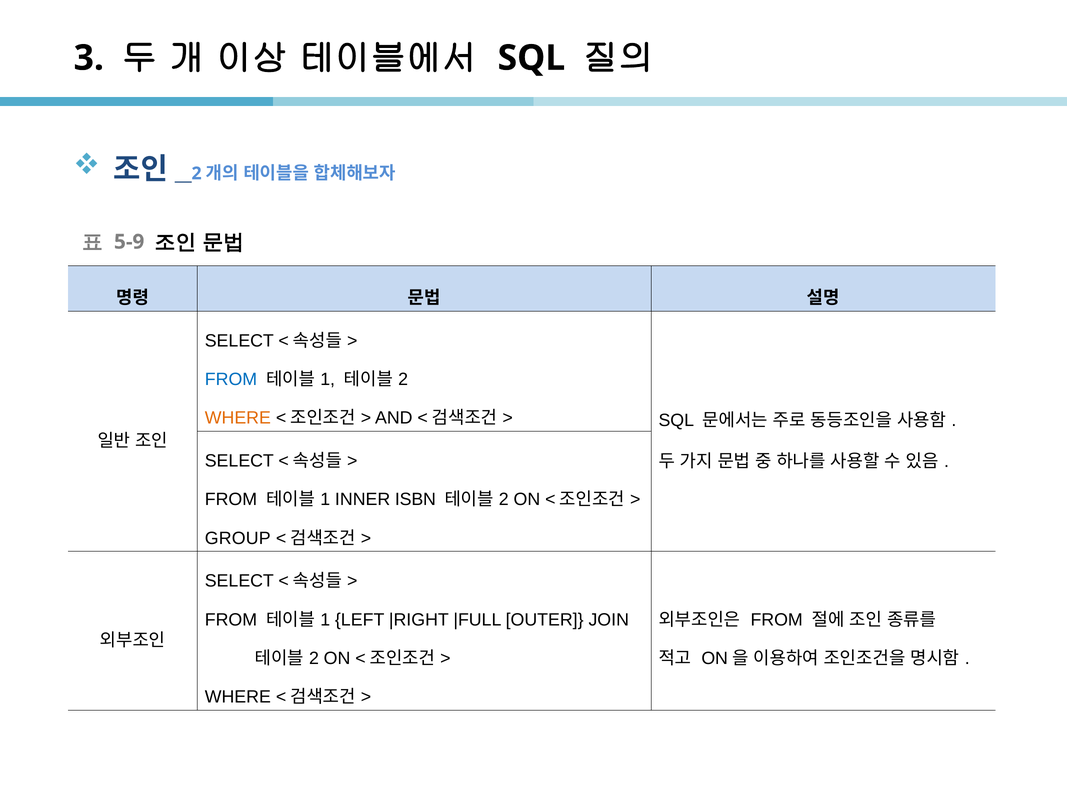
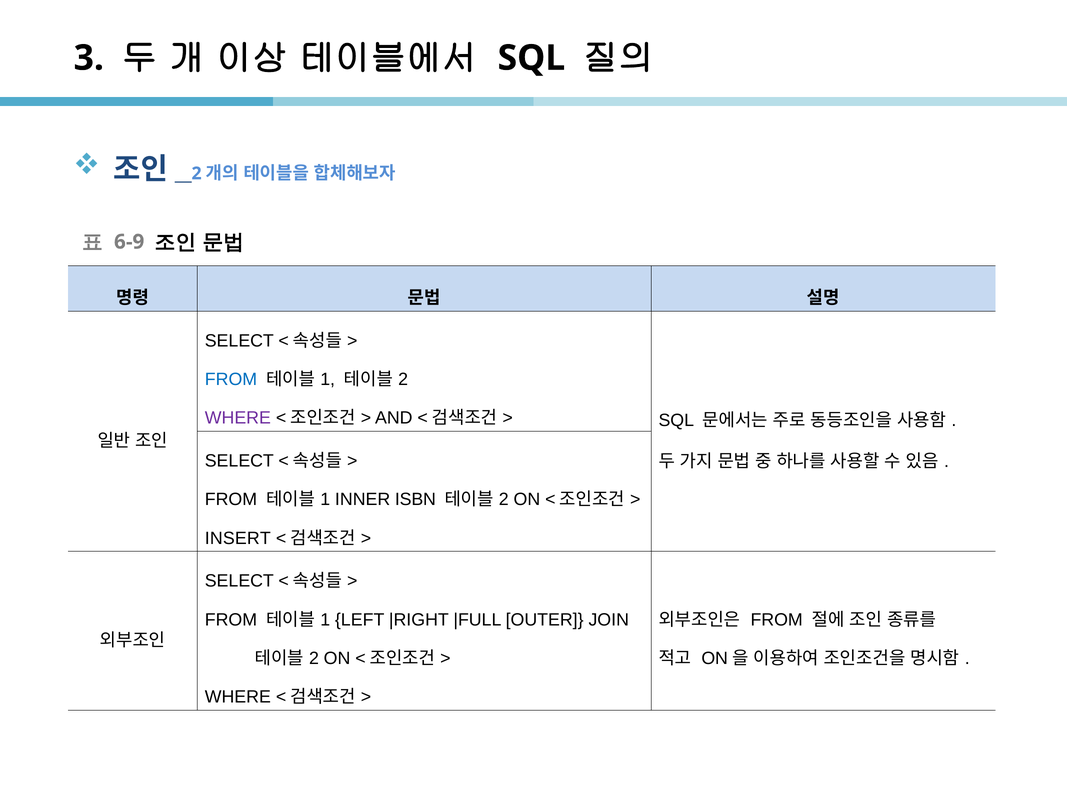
5-9: 5-9 -> 6-9 (129, 242)
WHERE colour: orange -> purple (238, 418)
GROUP: GROUP -> INSERT (238, 538)
